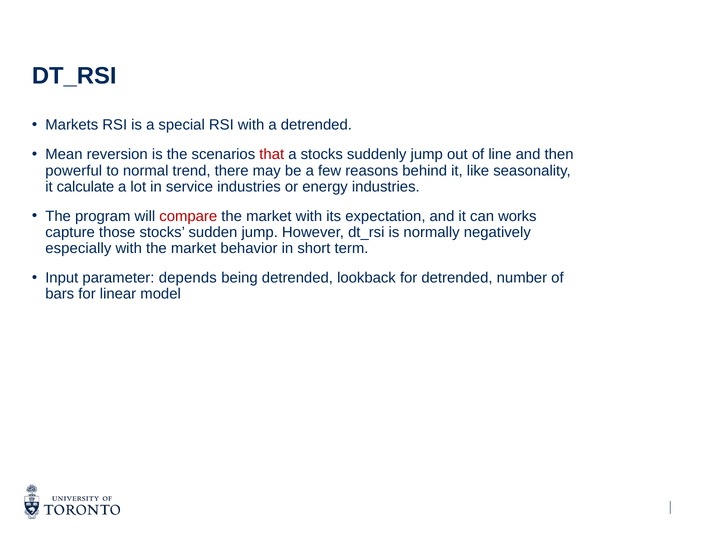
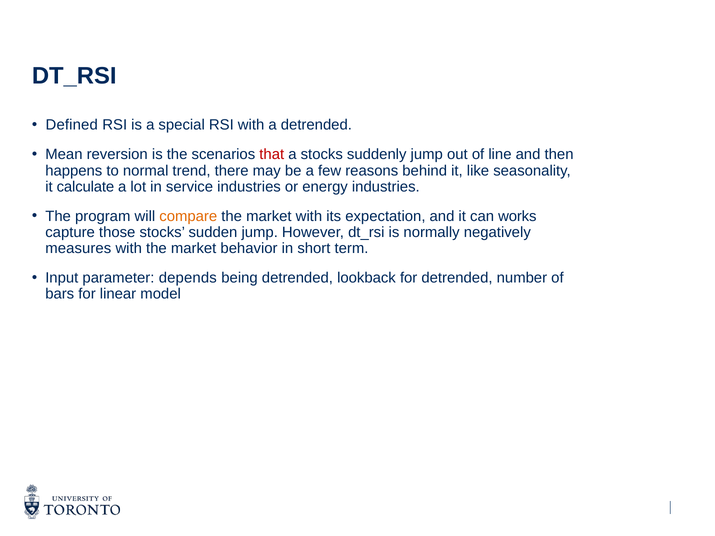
Markets: Markets -> Defined (72, 125)
powerful: powerful -> happens (74, 171)
compare colour: red -> orange (188, 216)
especially: especially -> measures (78, 248)
